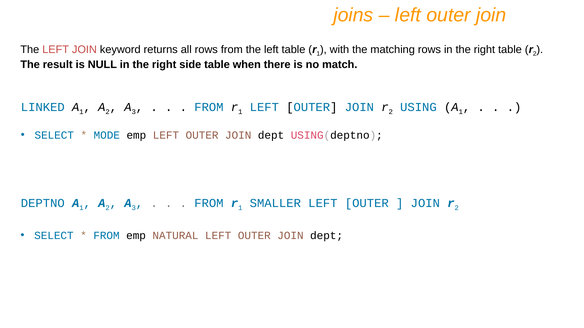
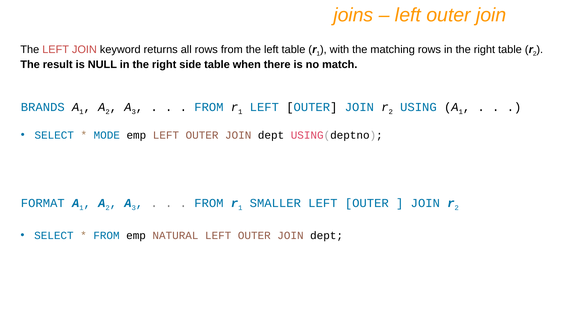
LINKED: LINKED -> BRANDS (43, 107)
DEPTNO: DEPTNO -> FORMAT (43, 204)
